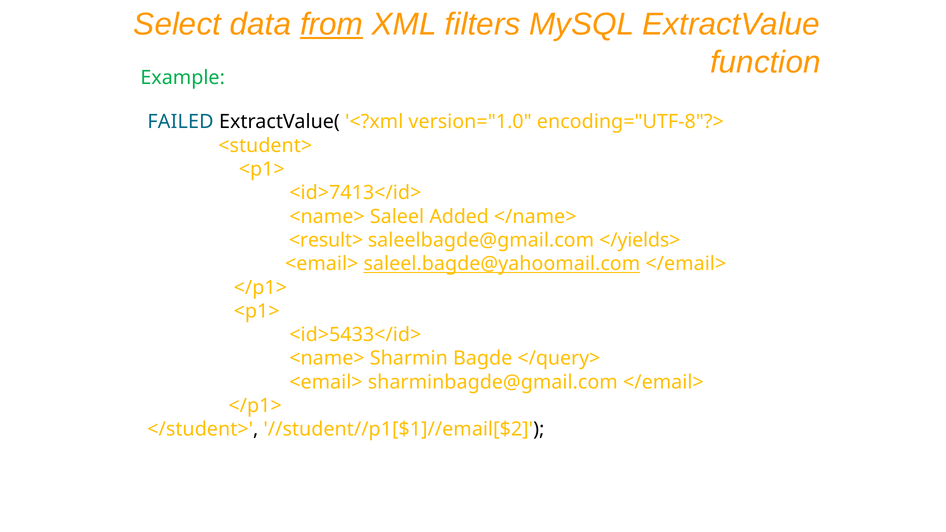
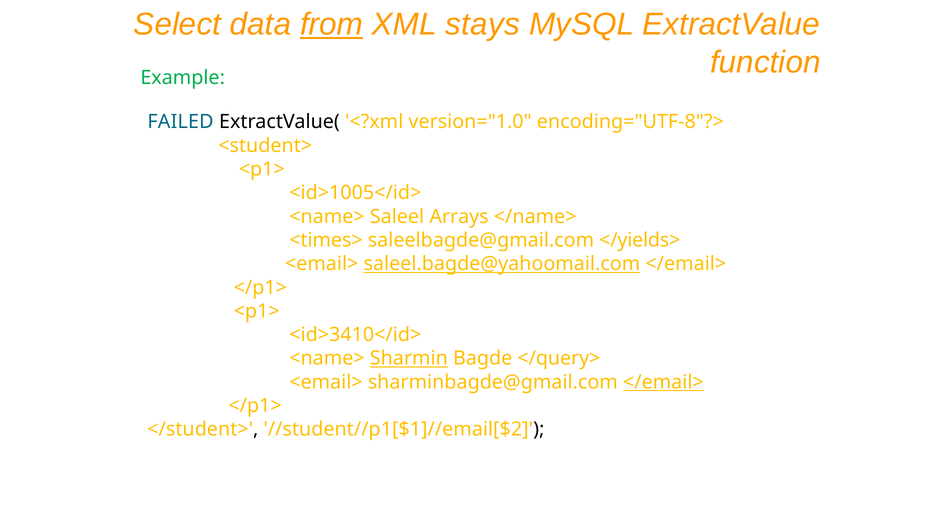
filters: filters -> stays (482, 25)
<id>7413</id>: <id>7413</id> -> <id>1005</id> (355, 193)
Added: Added -> Arrays (459, 217)
<result>: <result> -> <times> (326, 240)
<id>5433</id>: <id>5433</id> -> <id>3410</id> (355, 335)
Sharmin underline: none -> present (409, 359)
</email> underline: none -> present (663, 382)
